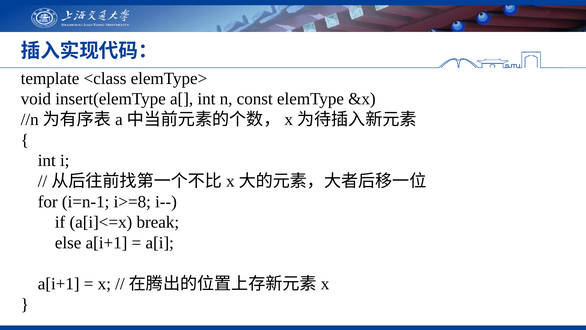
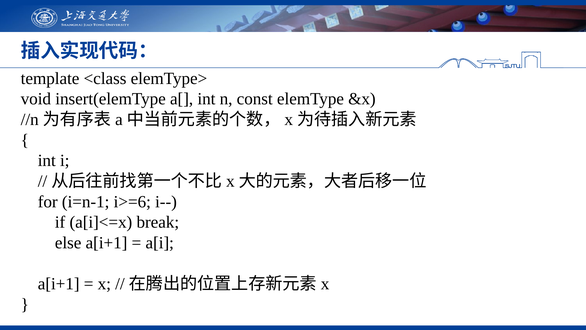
i>=8: i>=8 -> i>=6 (132, 201)
